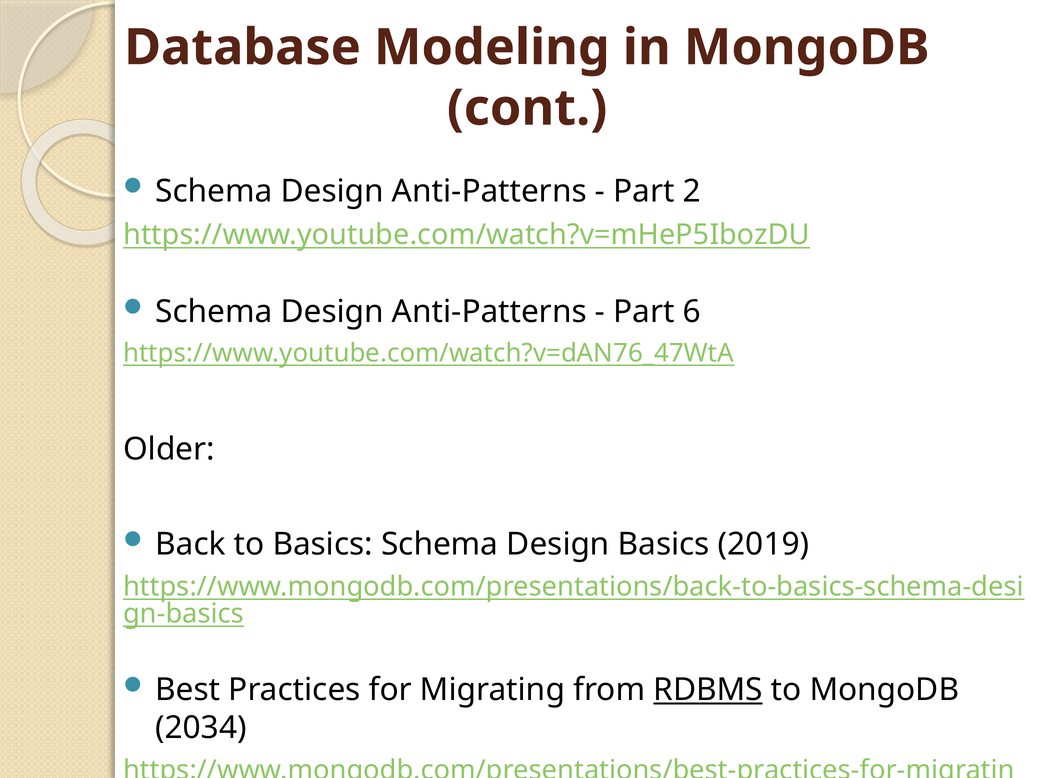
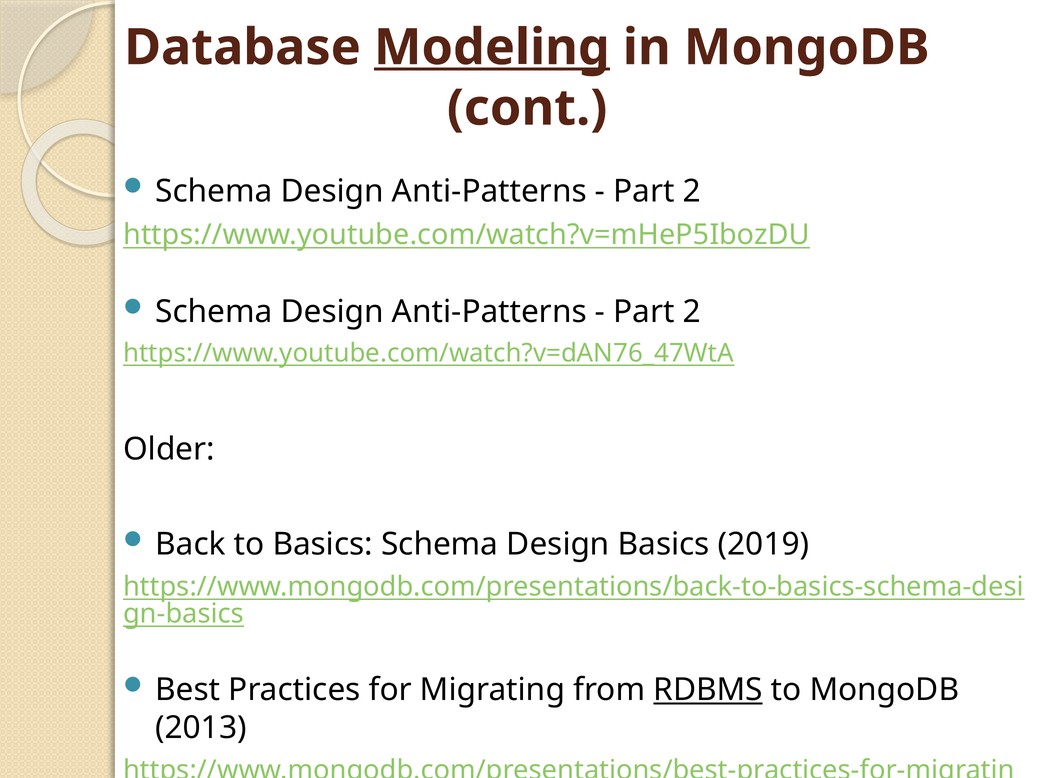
Modeling underline: none -> present (492, 47)
6: 6 -> 2 (692, 312)
2034: 2034 -> 2013 (201, 727)
